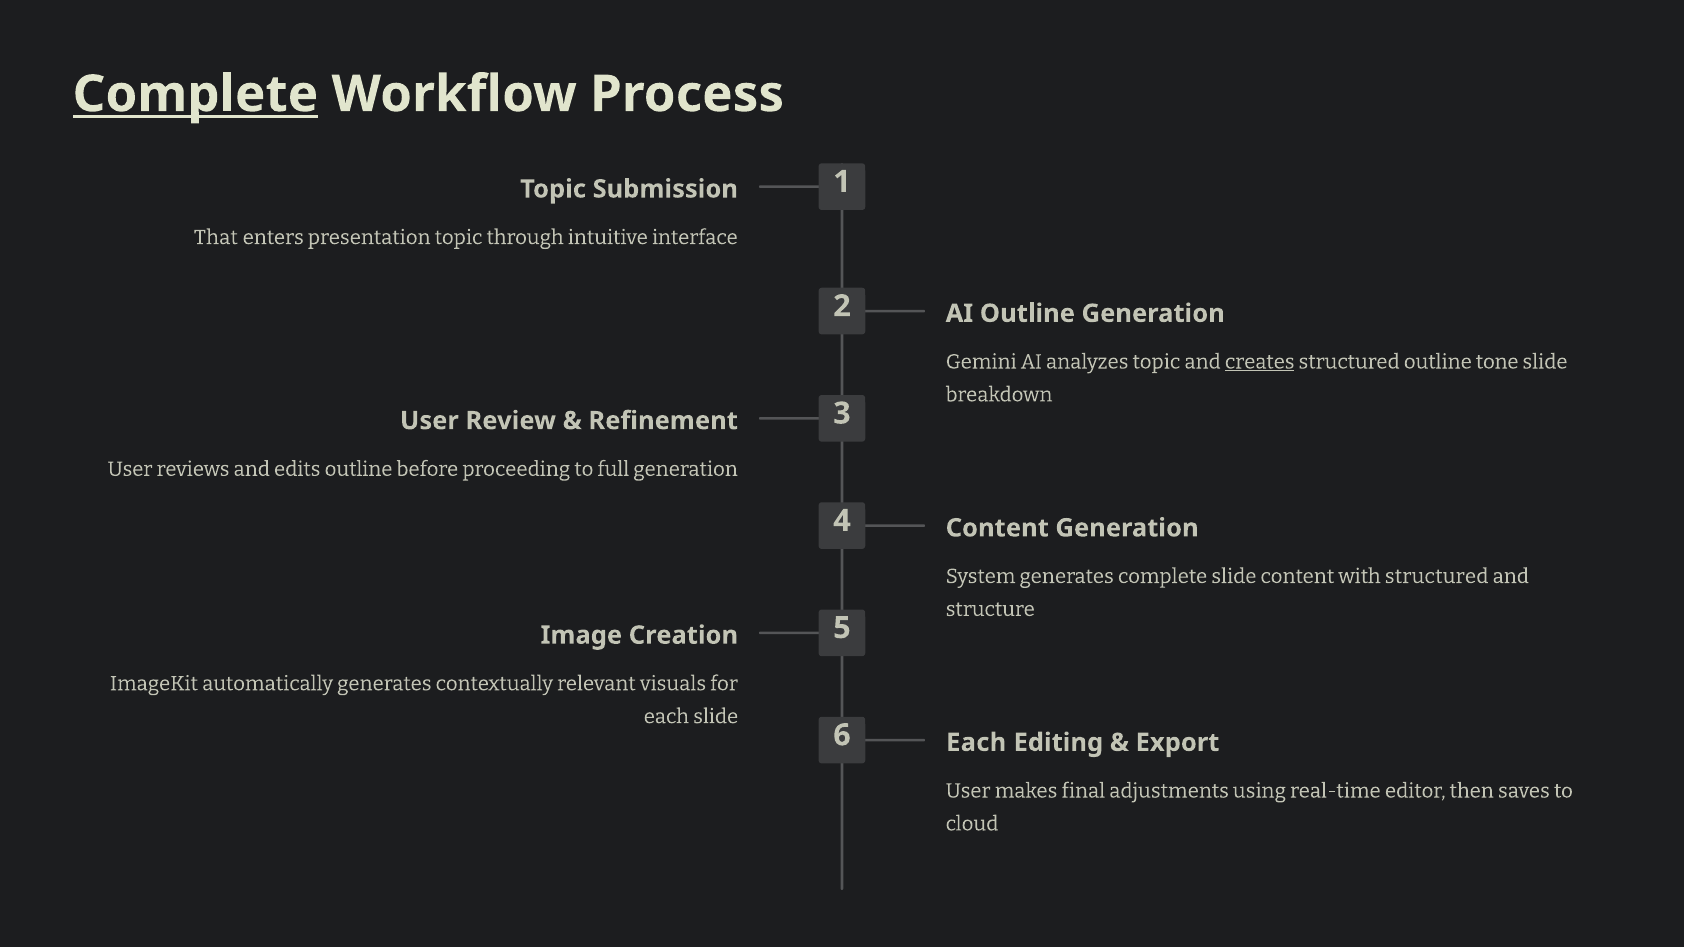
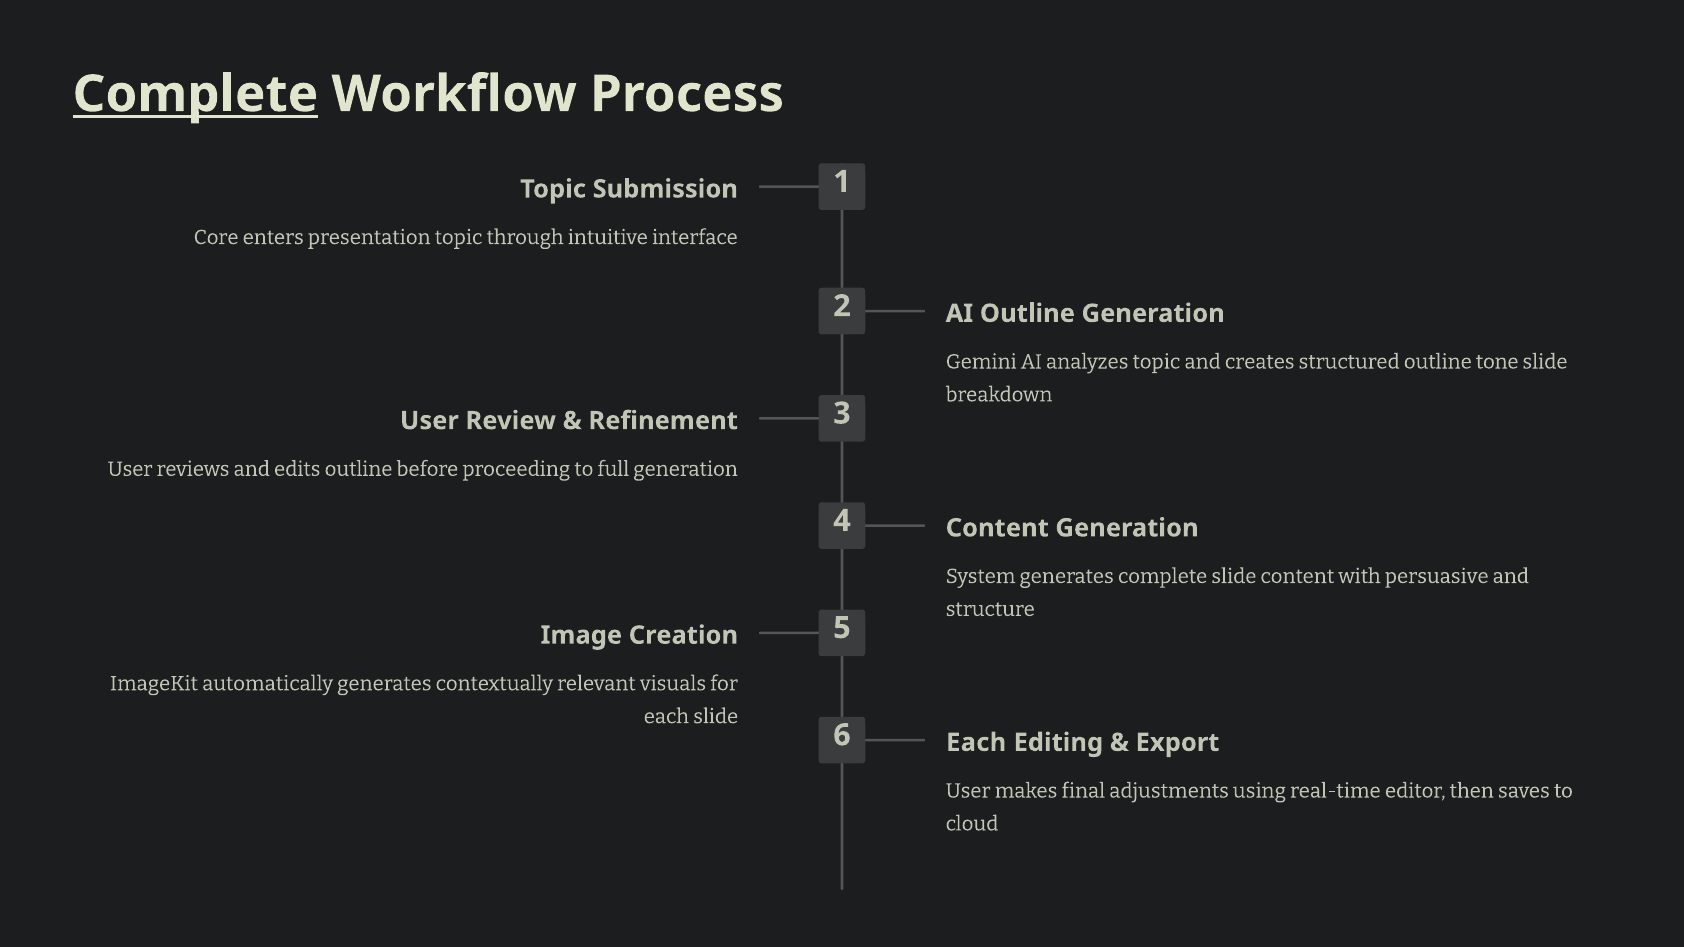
That: That -> Core (216, 237)
creates underline: present -> none (1260, 362)
with structured: structured -> persuasive (1437, 576)
